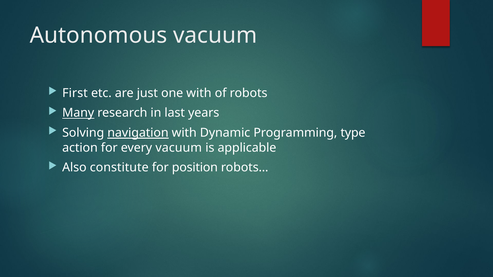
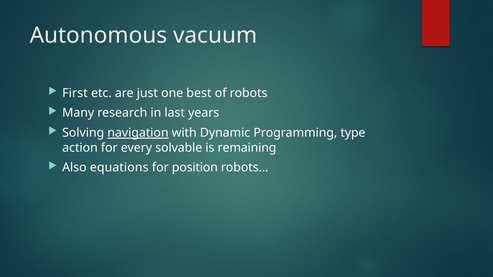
one with: with -> best (199, 93)
Many underline: present -> none (78, 113)
every vacuum: vacuum -> solvable (179, 148)
applicable: applicable -> remaining (247, 148)
constitute: constitute -> equations (119, 168)
